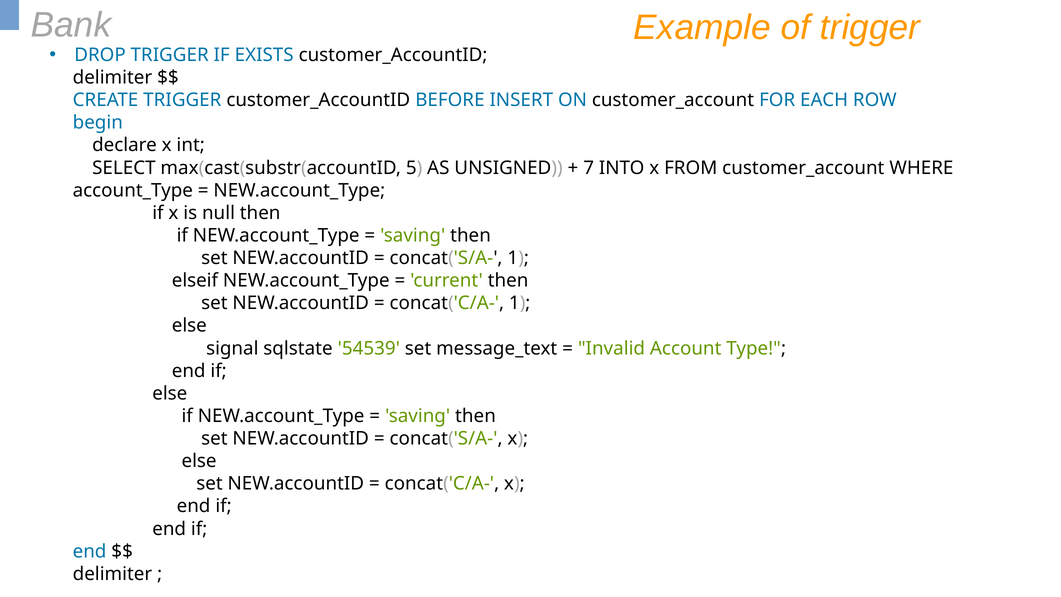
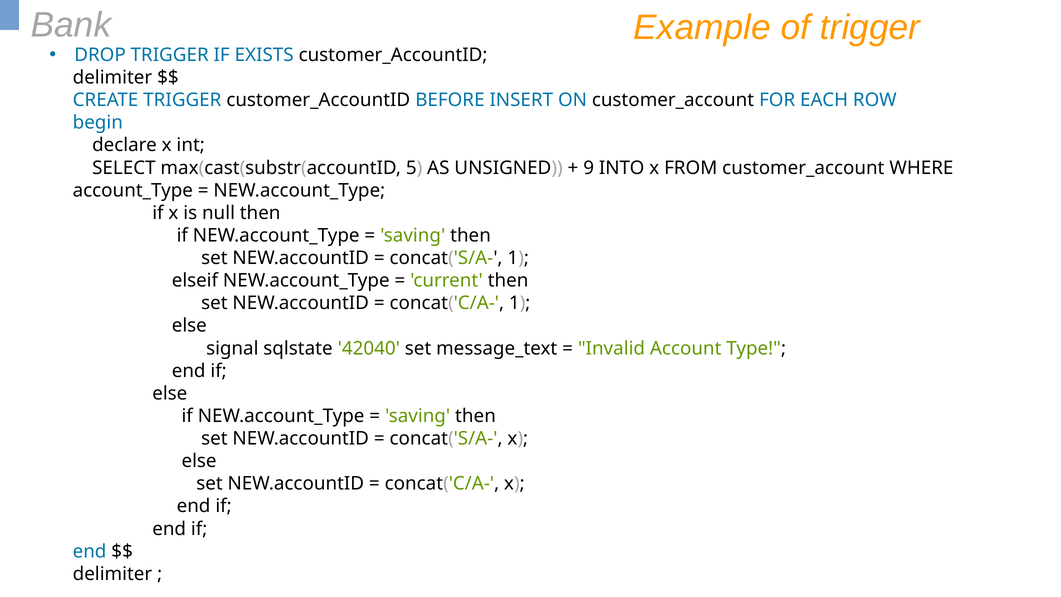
7: 7 -> 9 (589, 168)
54539: 54539 -> 42040 (369, 348)
